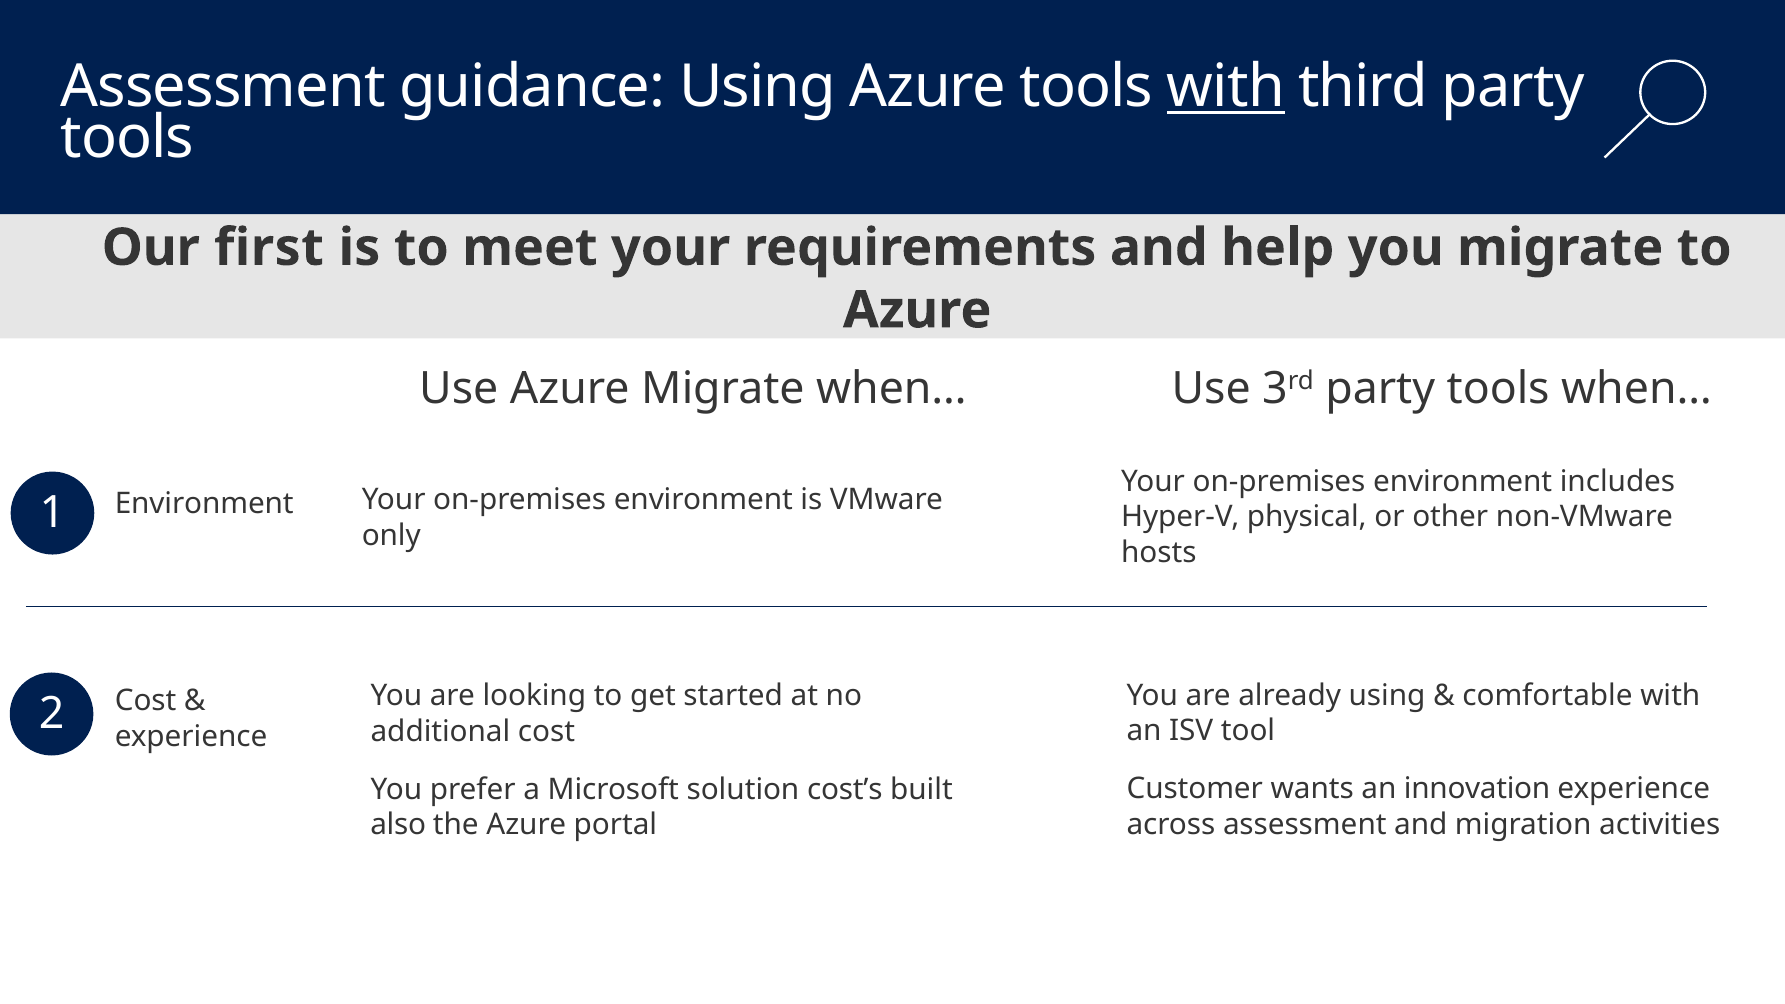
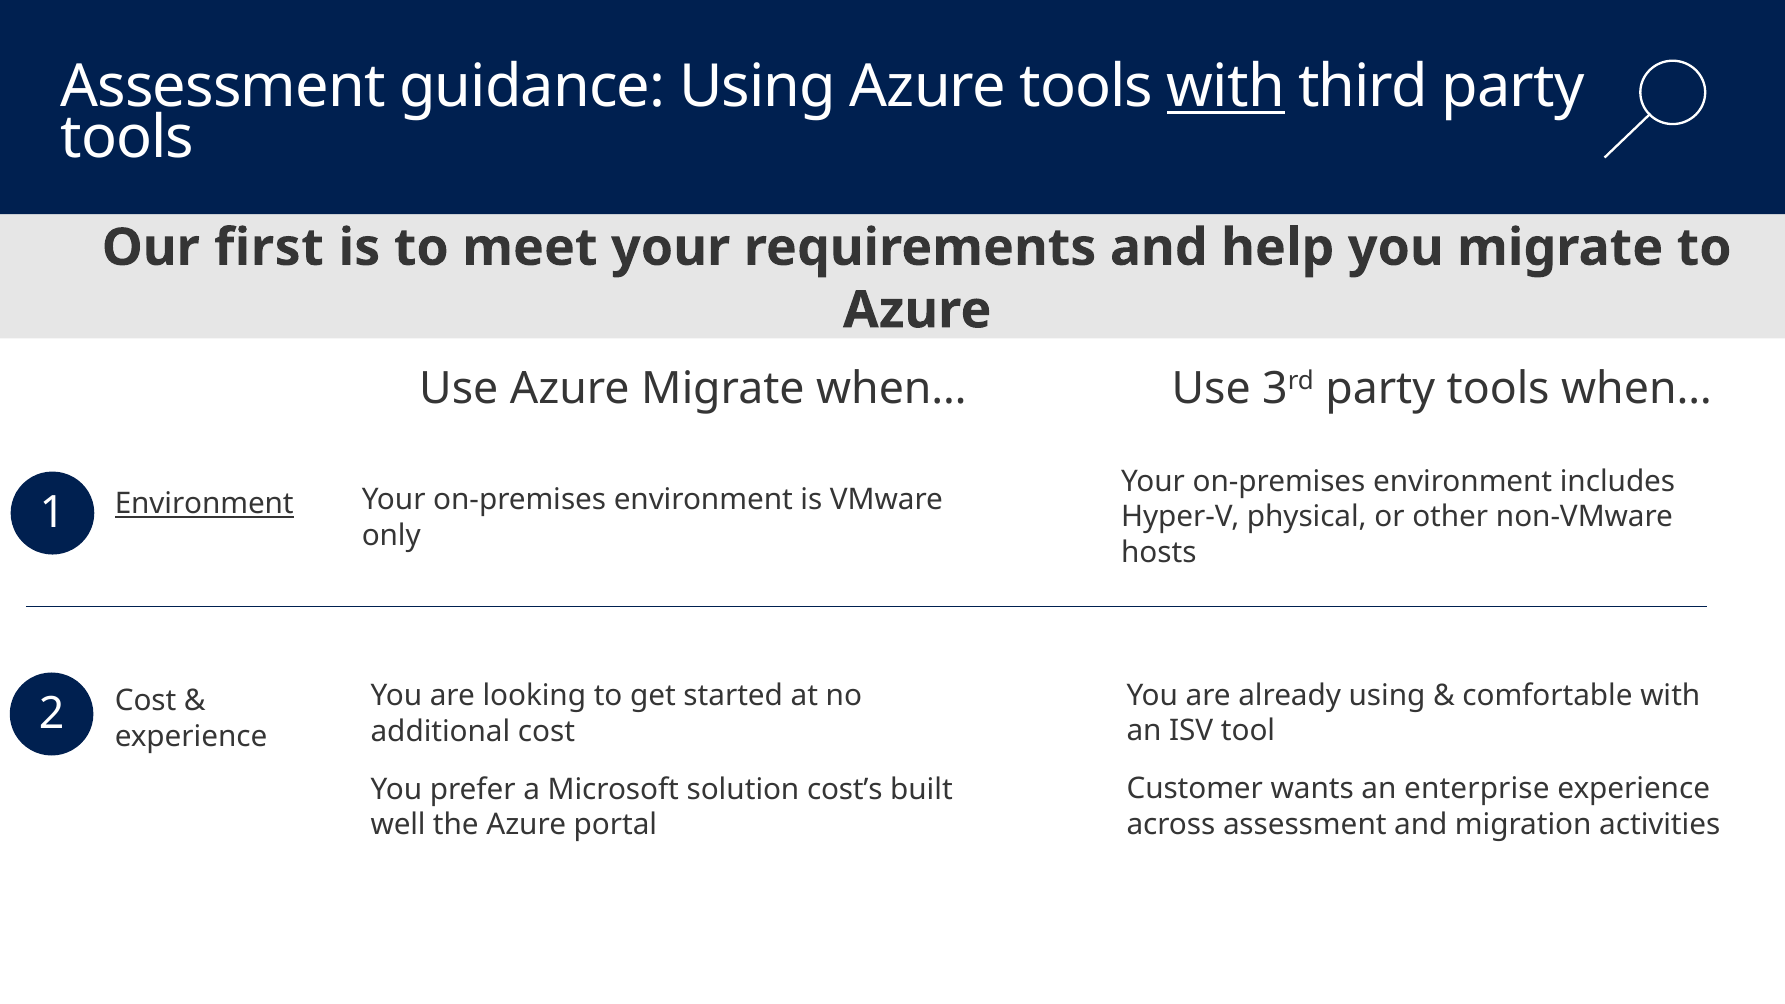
Environment underline: none -> present (204, 504)
innovation: innovation -> enterprise (1477, 789)
also: also -> well (398, 825)
